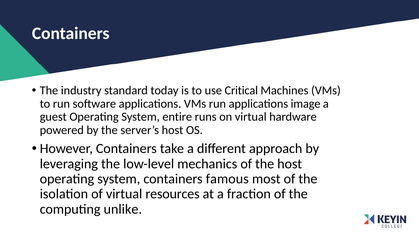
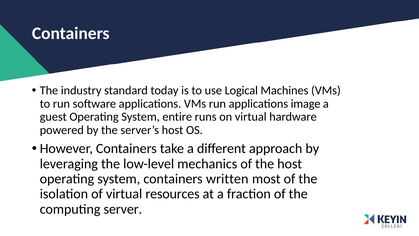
Critical: Critical -> Logical (241, 90)
famous: famous -> written (227, 179)
unlike: unlike -> server (123, 209)
